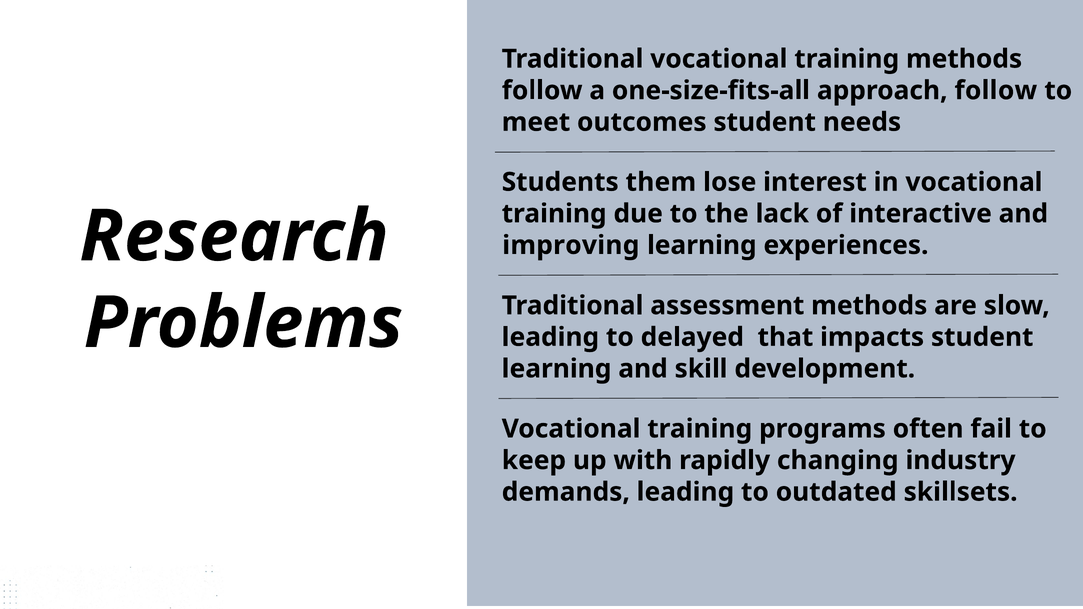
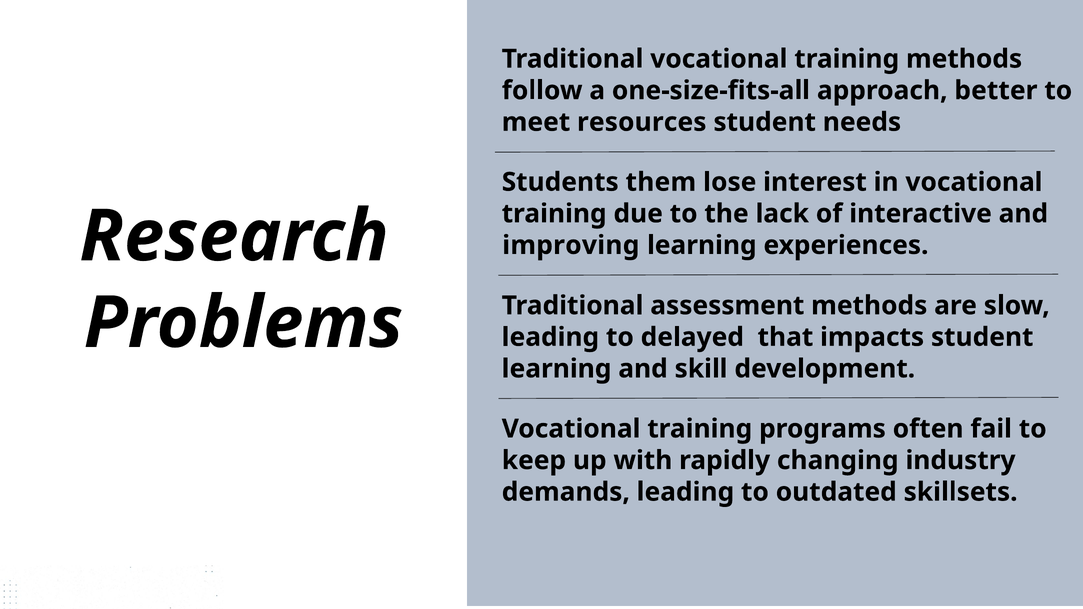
approach follow: follow -> better (996, 91)
outcomes: outcomes -> resources (642, 122)
